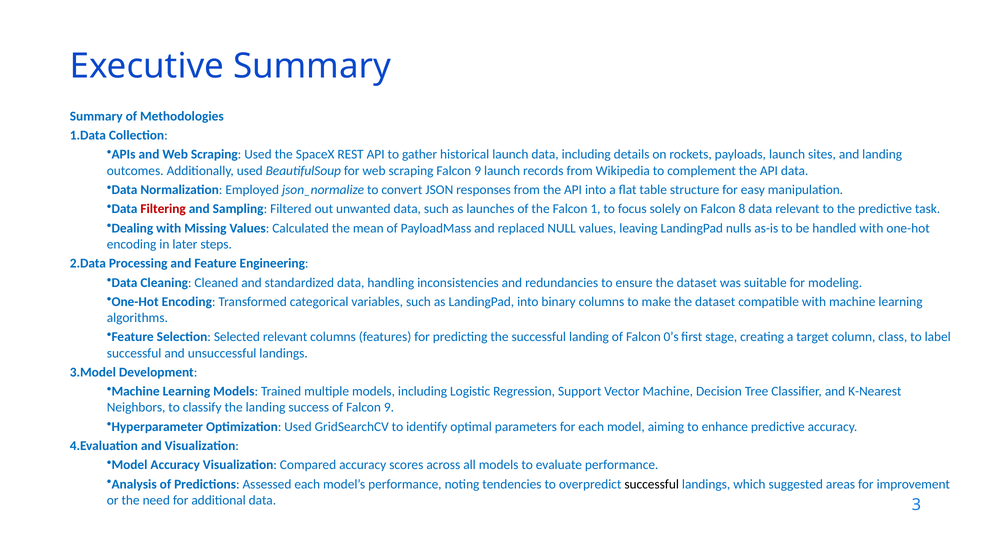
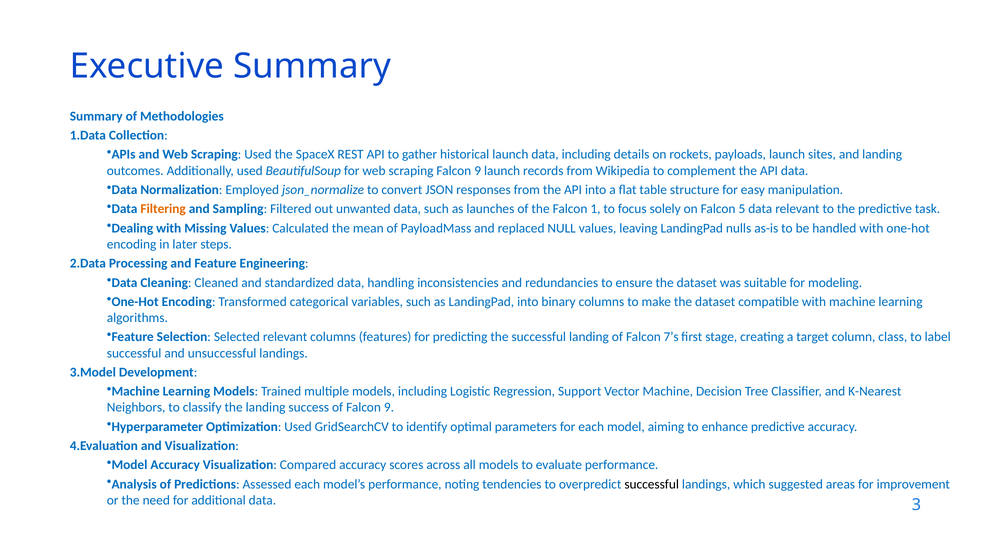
Filtering colour: red -> orange (163, 209)
8: 8 -> 5 (742, 209)
0’s: 0’s -> 7’s (671, 337)
